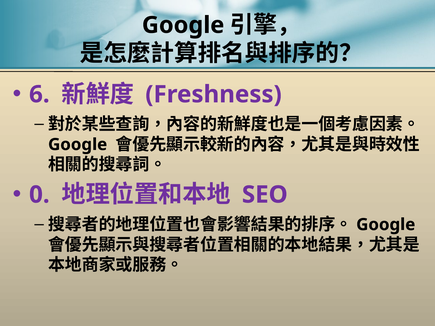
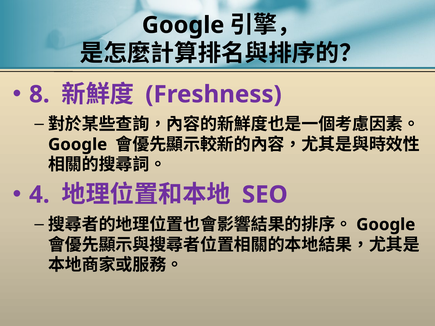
6: 6 -> 8 (39, 94)
0: 0 -> 4 (39, 195)
